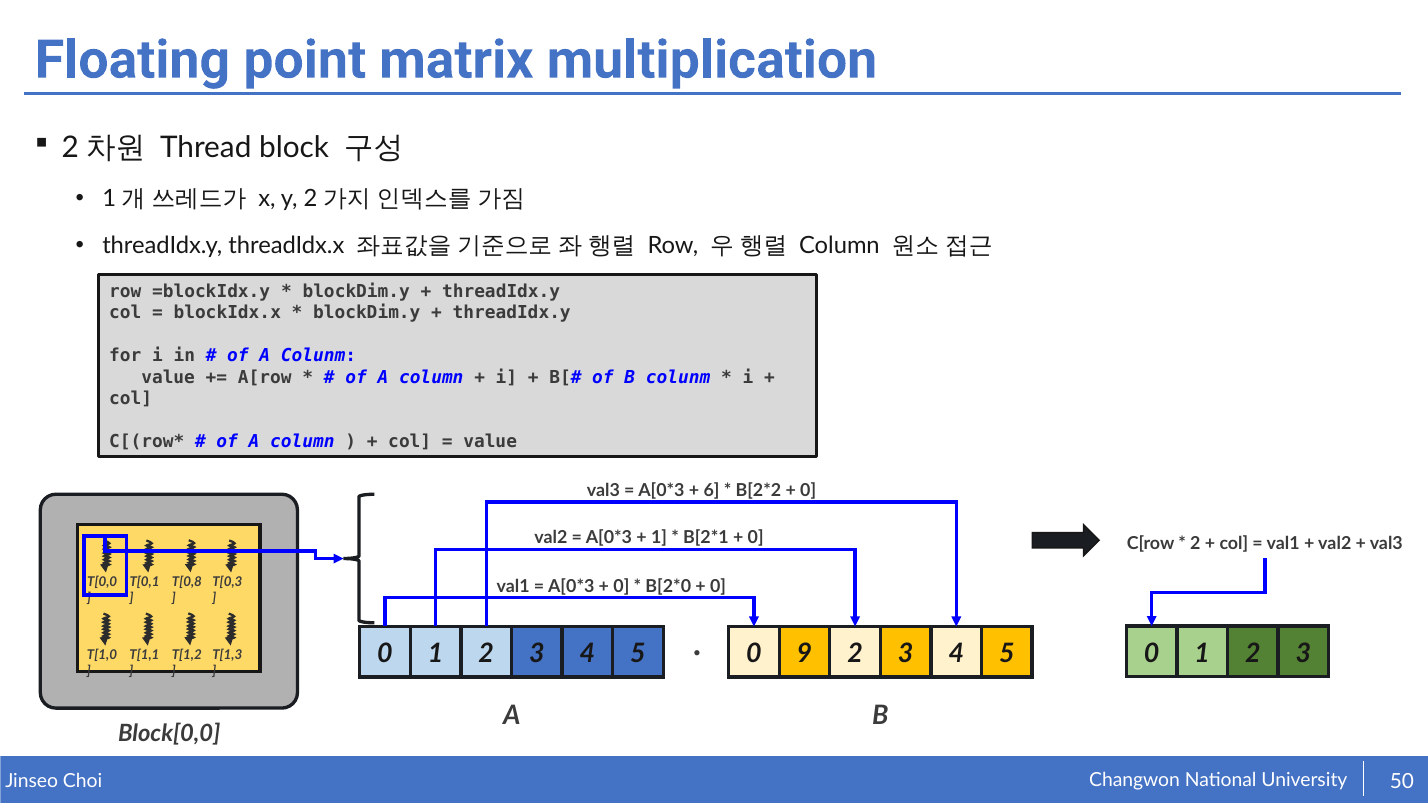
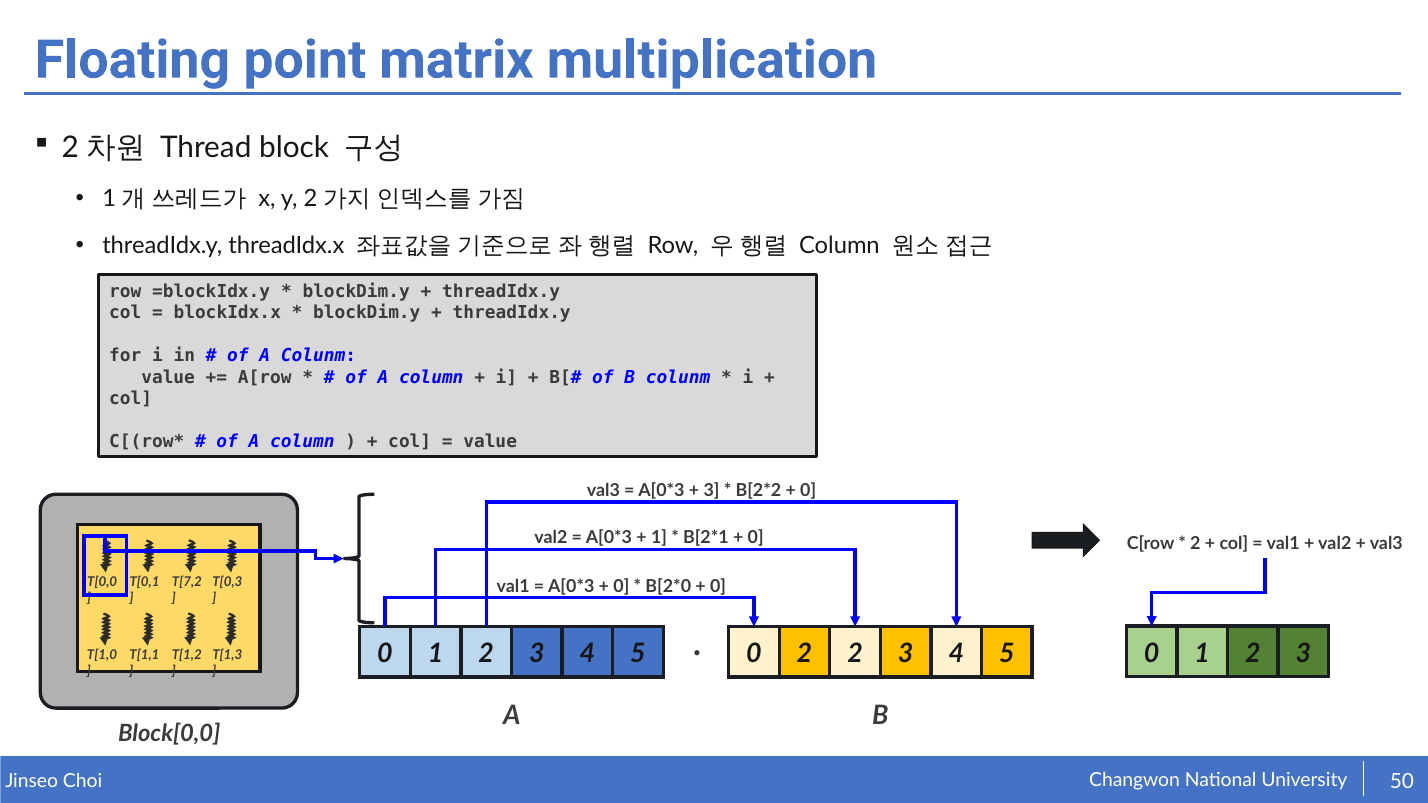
6: 6 -> 3 (712, 491)
T[0,8: T[0,8 -> T[7,2 (187, 582)
0 9: 9 -> 2 (804, 654)
